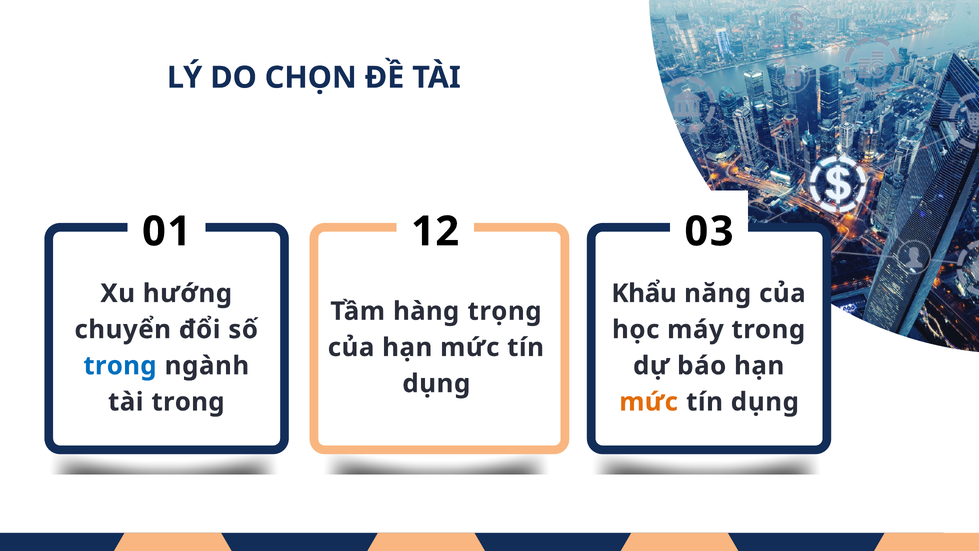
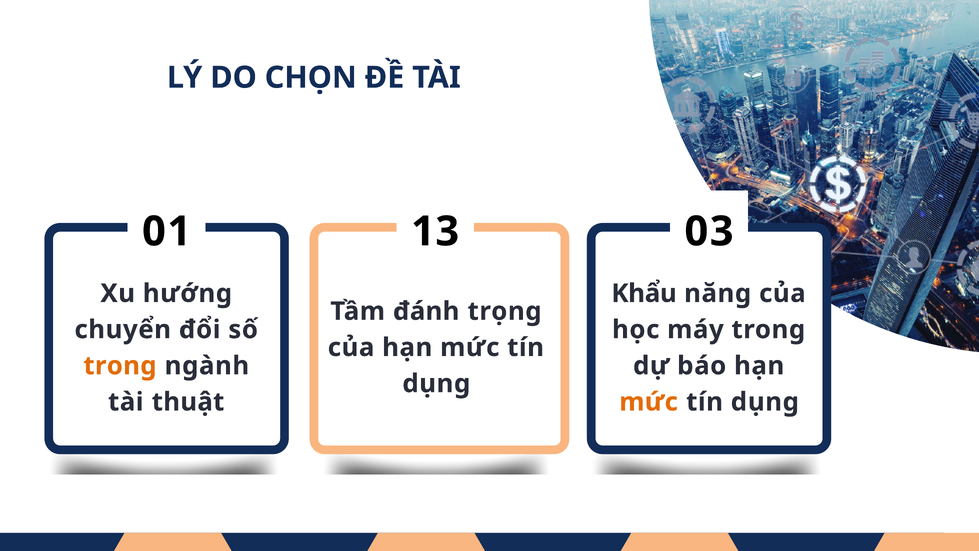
12: 12 -> 13 (435, 231)
hàng: hàng -> đánh (426, 311)
trong colour: blue -> orange (120, 366)
tài trong: trong -> thuật (188, 402)
